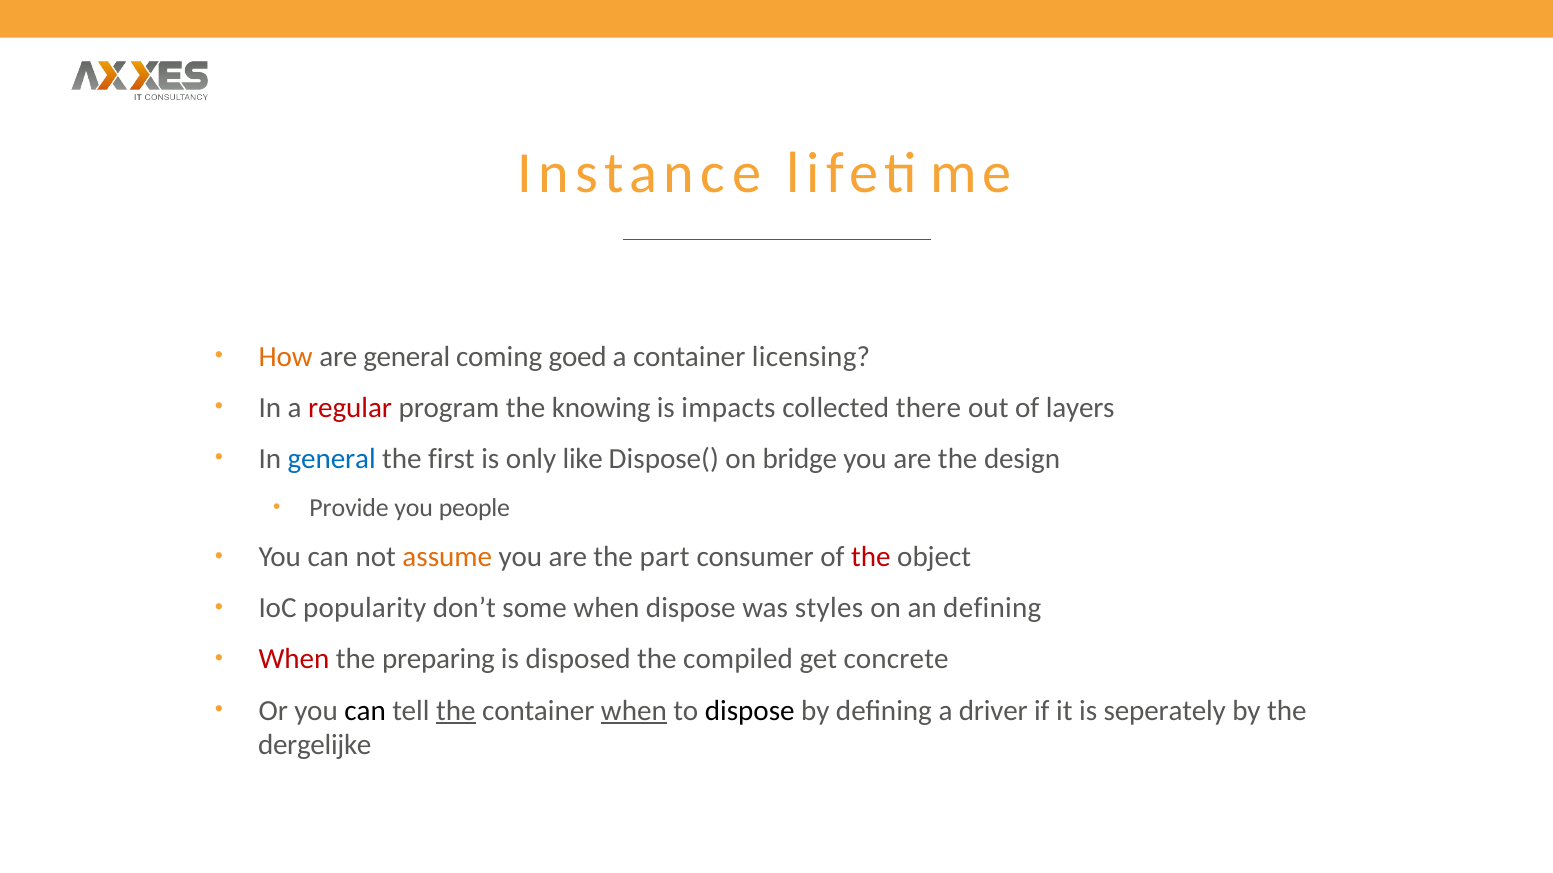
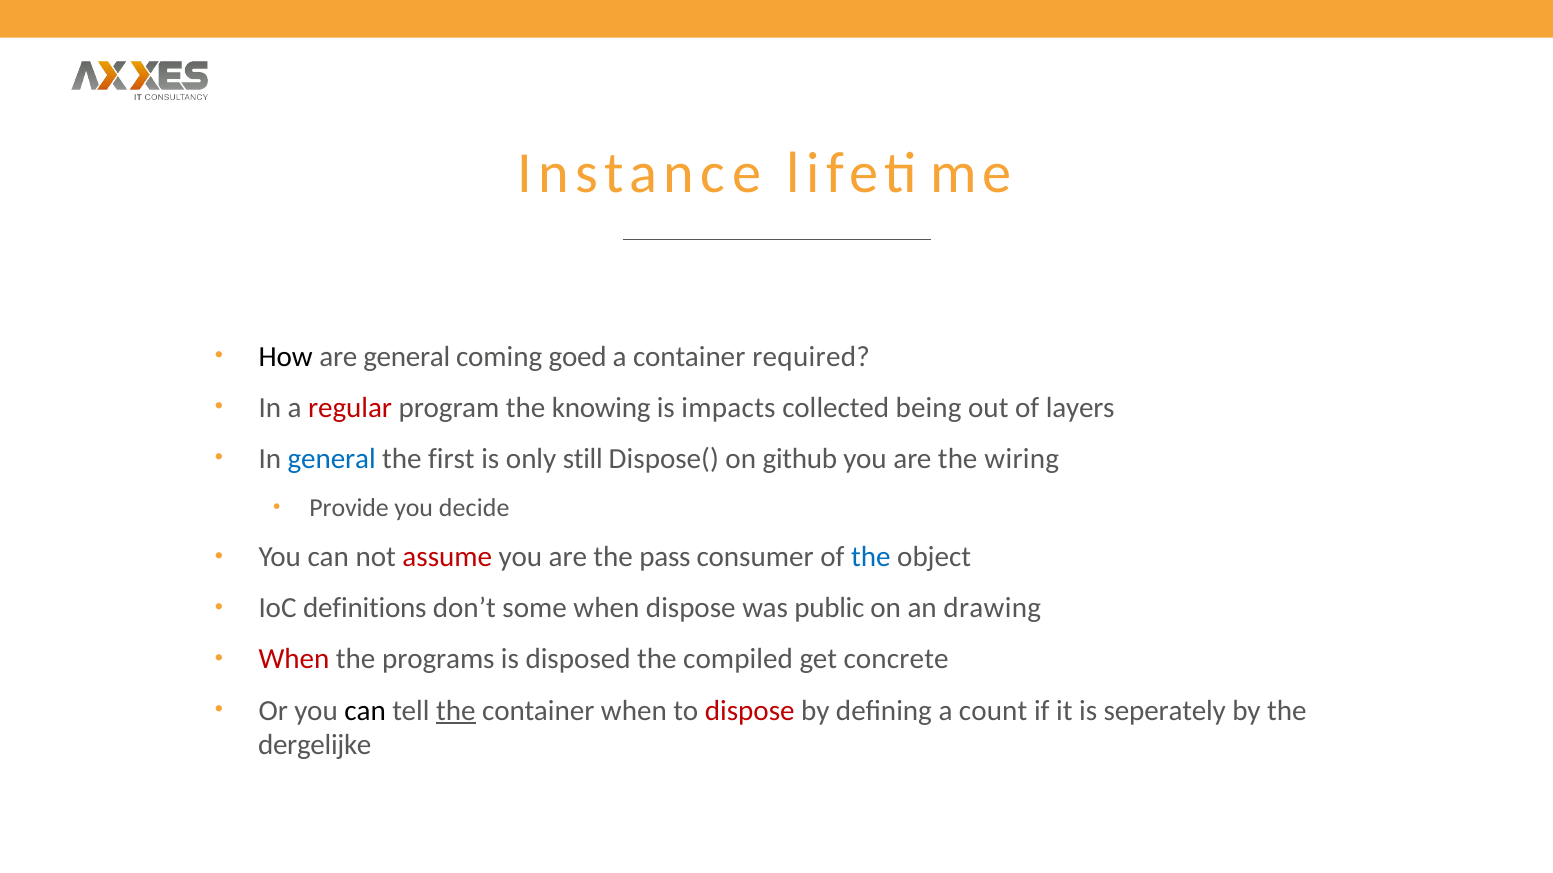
How colour: orange -> black (286, 357)
licensing: licensing -> required (811, 357)
there: there -> being (929, 408)
like: like -> still (583, 459)
bridge: bridge -> github (800, 459)
design: design -> wiring (1022, 459)
people: people -> decide (474, 508)
assume colour: orange -> red (447, 558)
part: part -> pass (665, 558)
the colour: red -> blue (871, 558)
popularity: popularity -> definitions (365, 609)
styles: styles -> public (829, 609)
an defining: defining -> drawing (992, 609)
preparing: preparing -> programs (438, 660)
when underline: present -> none (634, 711)
dispose colour: black -> red (750, 711)
driver: driver -> count (993, 711)
